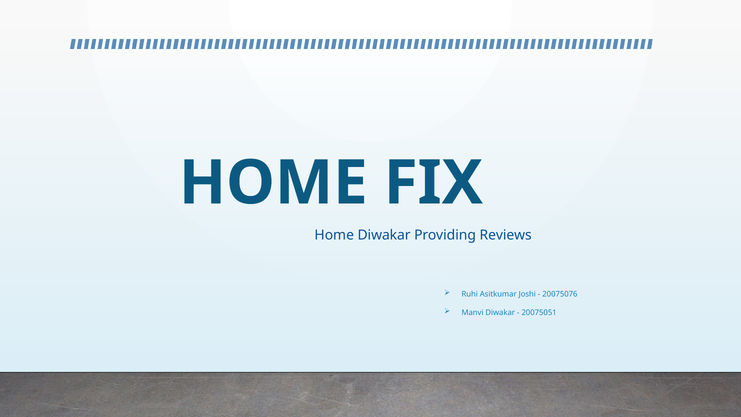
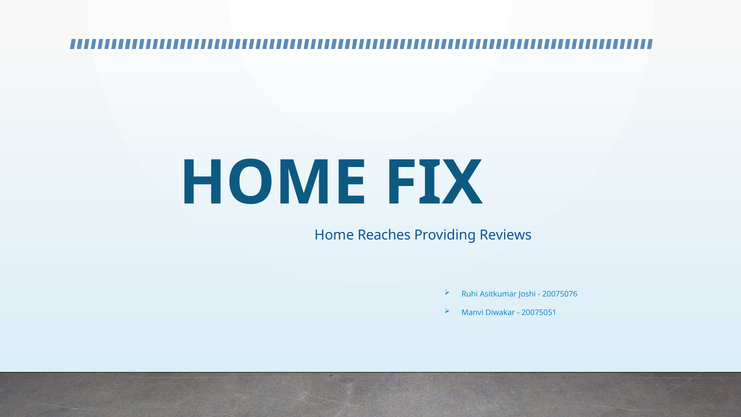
Home Diwakar: Diwakar -> Reaches (384, 235)
